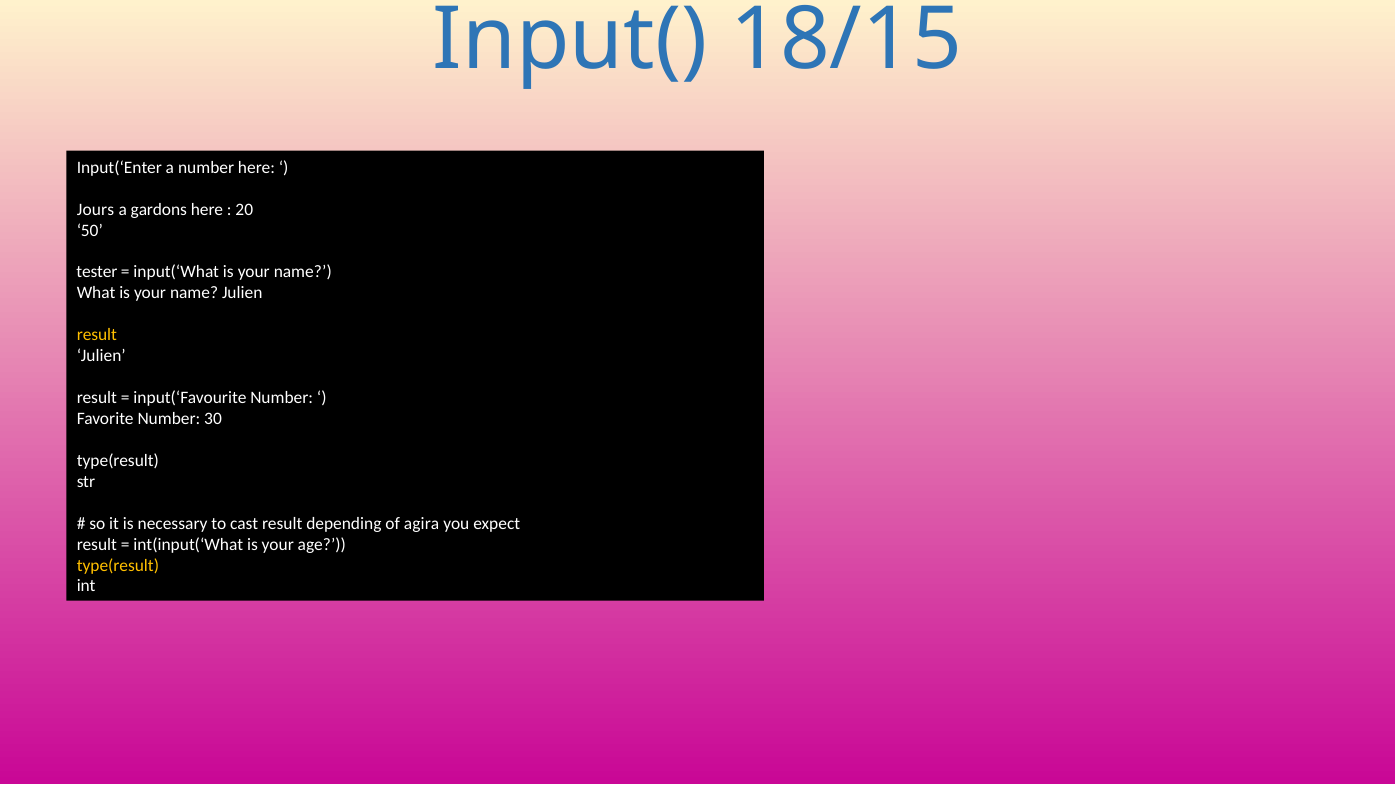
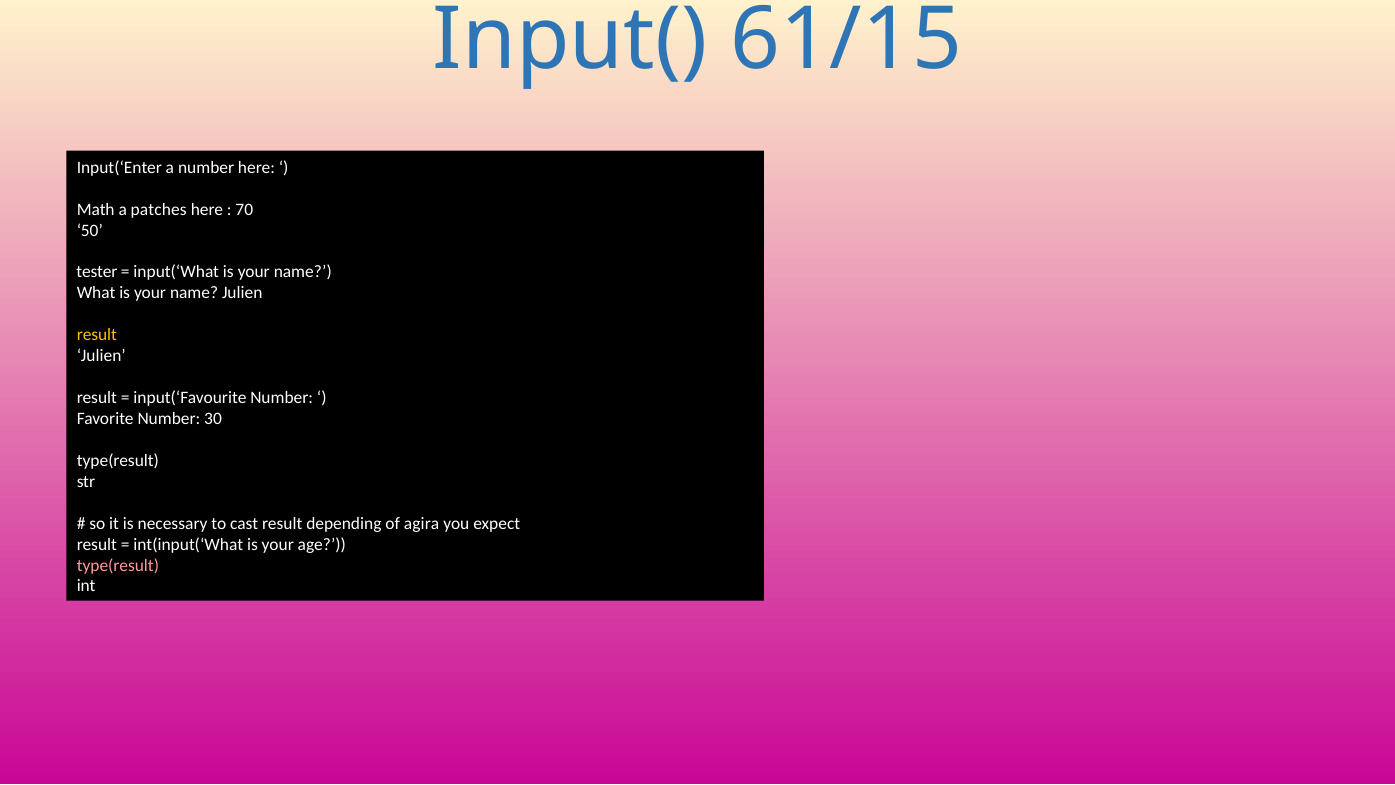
18/15: 18/15 -> 61/15 (846, 40)
Jours: Jours -> Math (96, 209)
gardons: gardons -> patches (159, 209)
20: 20 -> 70 (244, 209)
type(result colour: yellow -> pink (118, 565)
